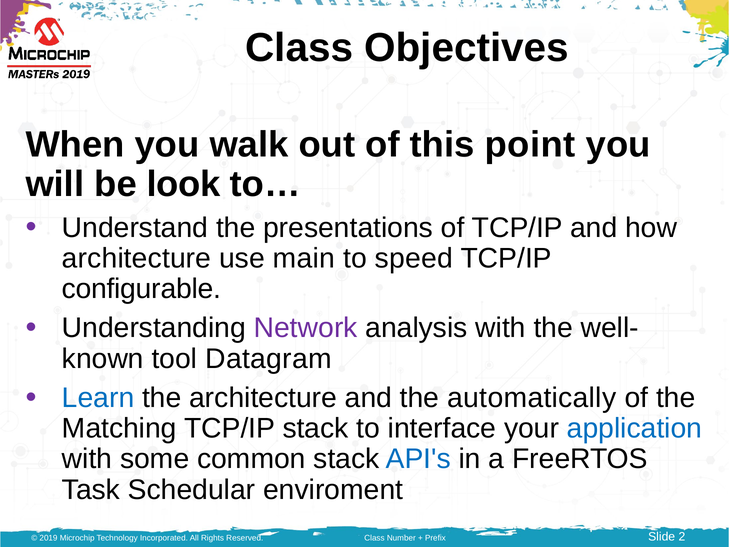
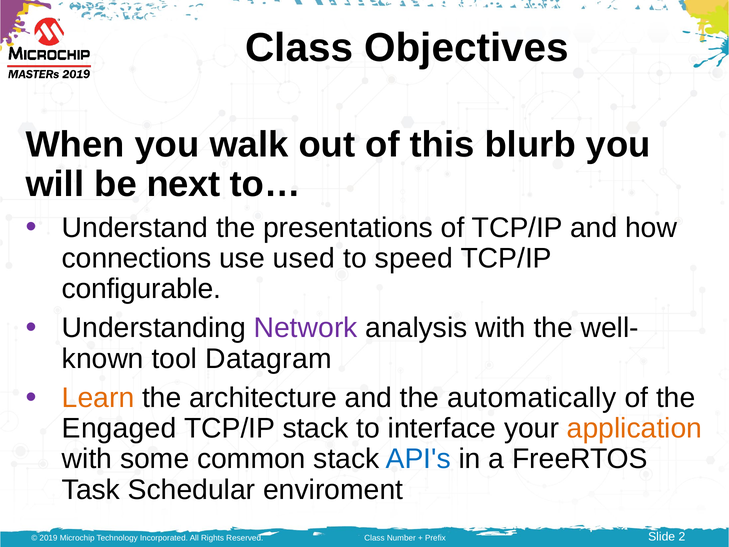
point: point -> blurb (530, 145)
look: look -> next (183, 184)
architecture: architecture -> connections (137, 258)
main: main -> used (304, 258)
Learn colour: blue -> orange (98, 398)
Matching: Matching -> Engaged (119, 428)
application colour: blue -> orange (635, 428)
